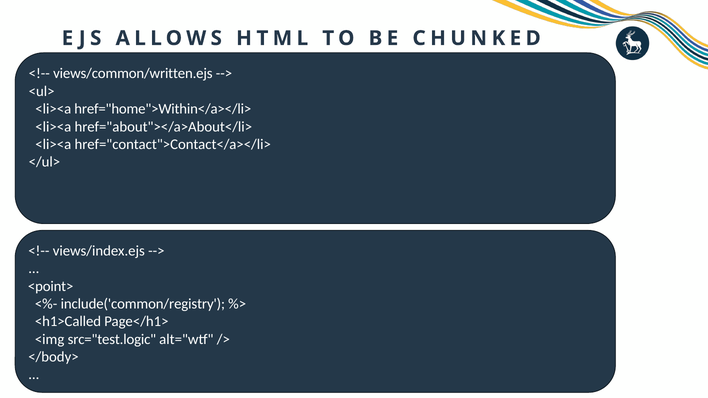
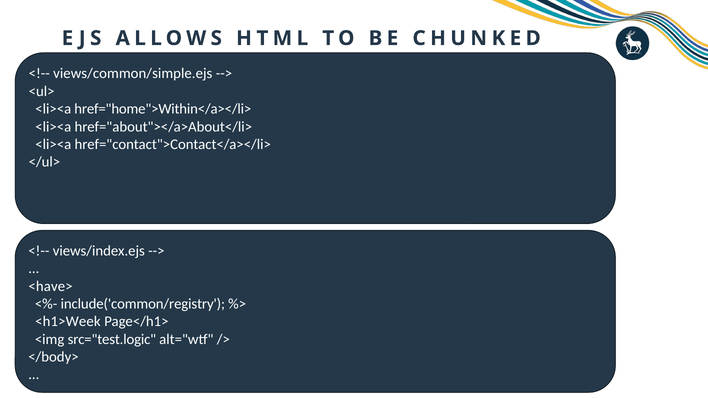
views/common/written.ejs: views/common/written.ejs -> views/common/simple.ejs (133, 74)
<point>: <point> -> <have> (51, 286)
<h1>Called: <h1>Called -> <h1>Week (68, 322)
